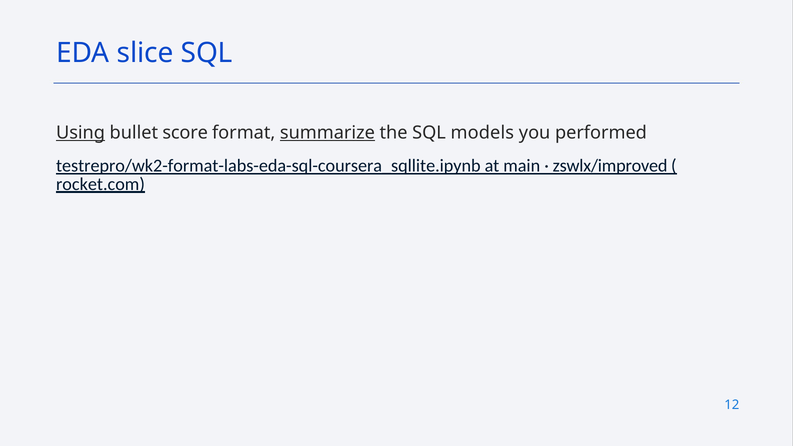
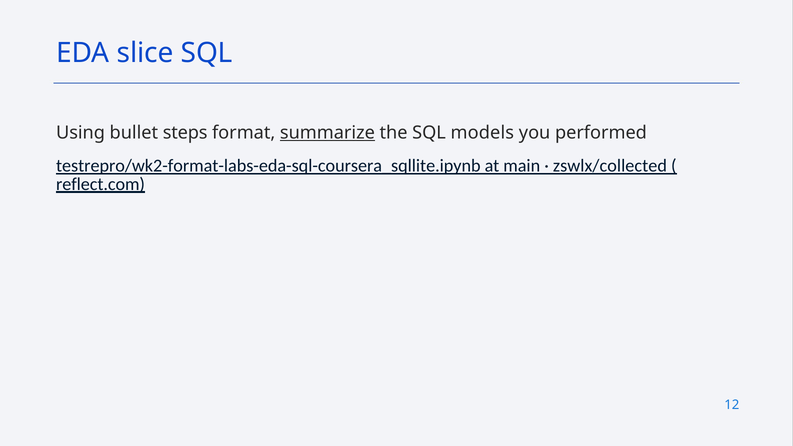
Using underline: present -> none (81, 133)
score: score -> steps (185, 133)
zswlx/improved: zswlx/improved -> zswlx/collected (610, 166)
rocket.com: rocket.com -> reflect.com (101, 184)
